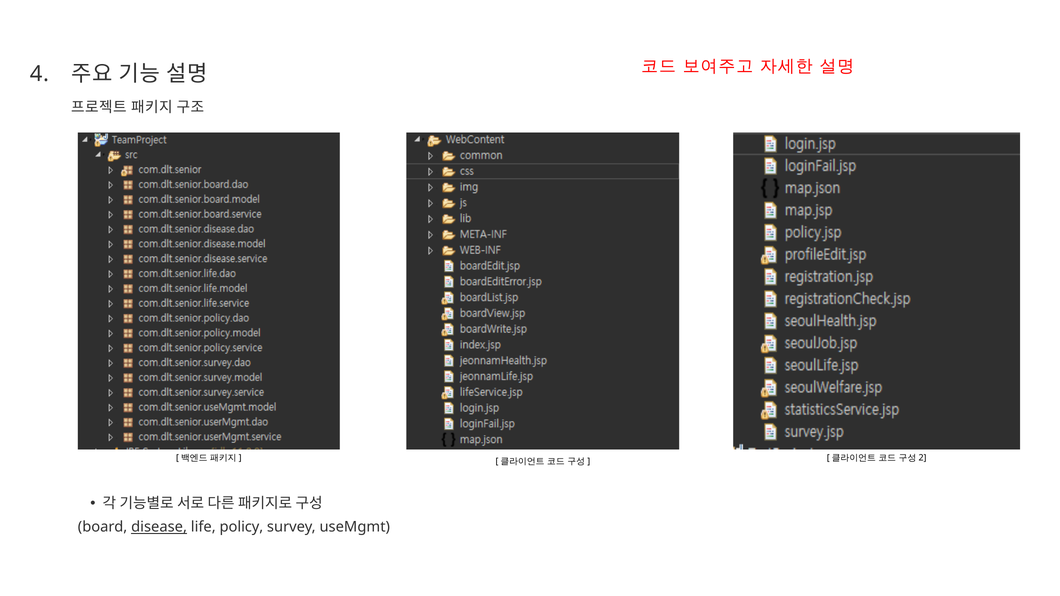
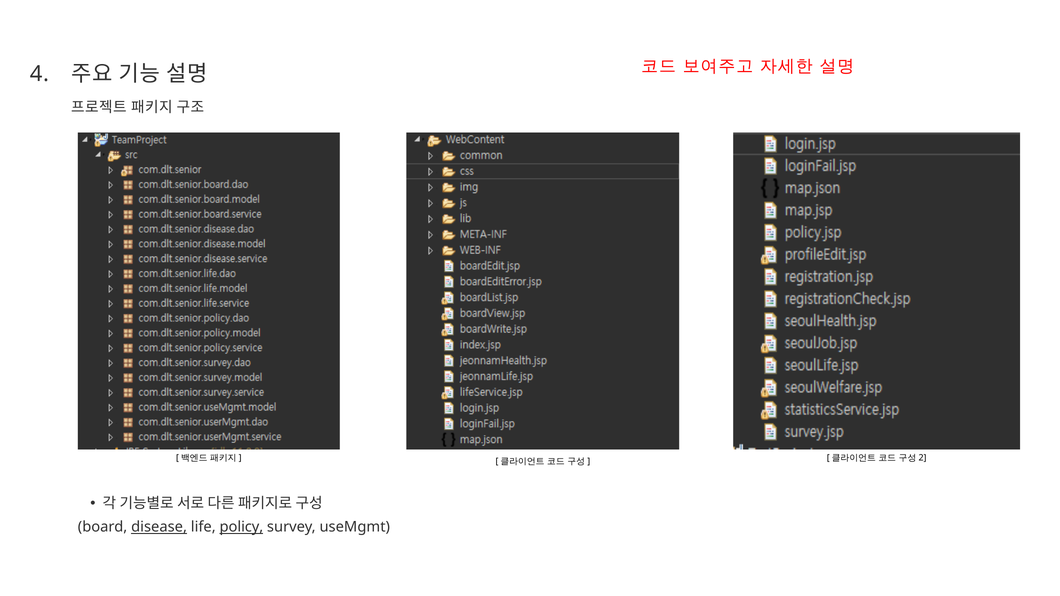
policy underline: none -> present (241, 527)
